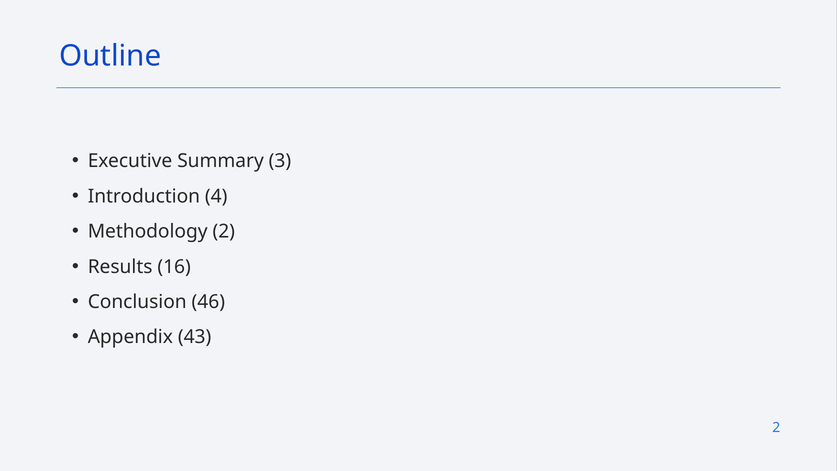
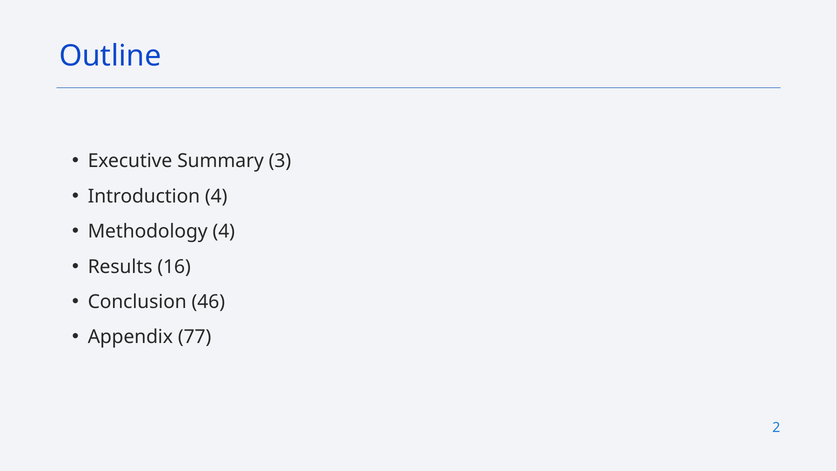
Methodology 2: 2 -> 4 (224, 231)
43: 43 -> 77 (195, 337)
